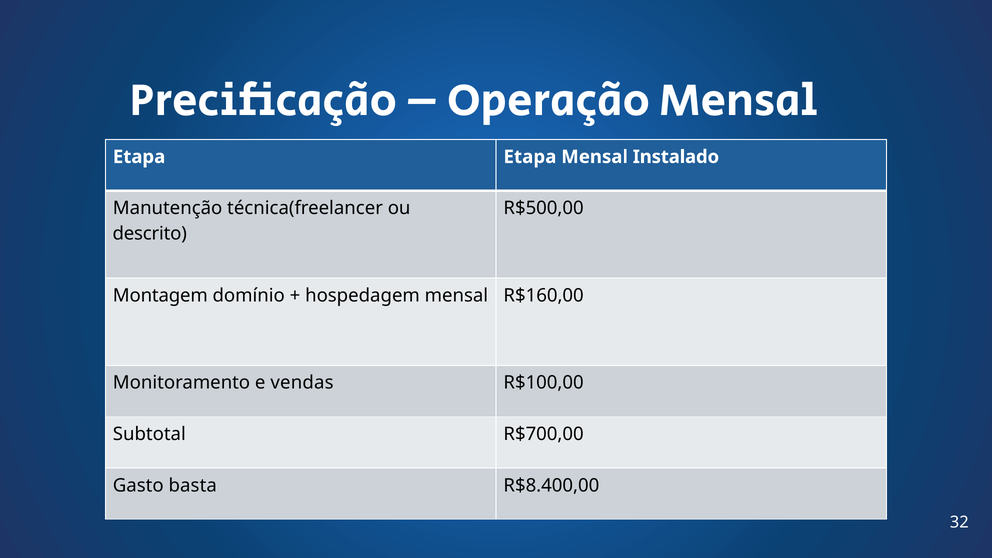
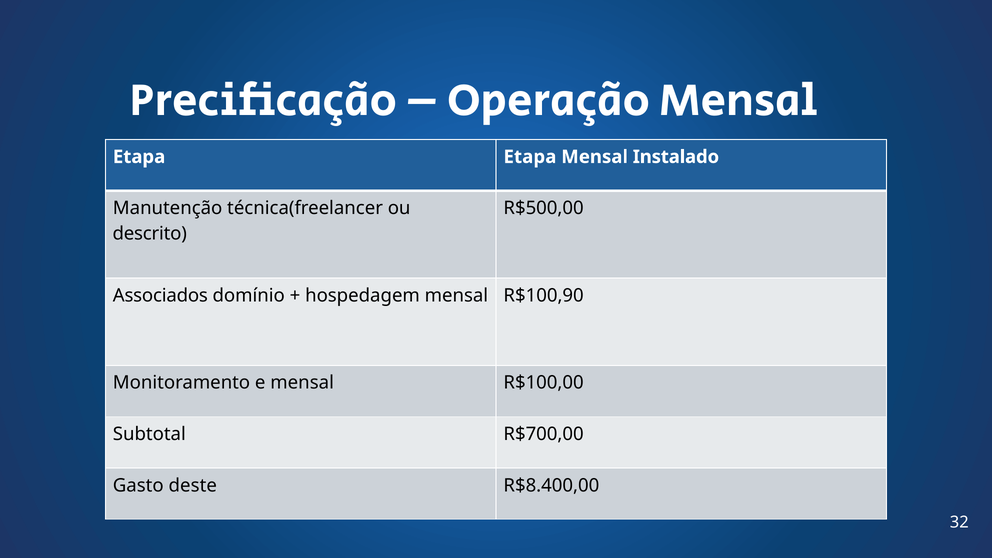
Montagem: Montagem -> Associados (160, 296)
R$160,00: R$160,00 -> R$100,90 (544, 296)
e vendas: vendas -> mensal (302, 383)
basta: basta -> deste (193, 485)
